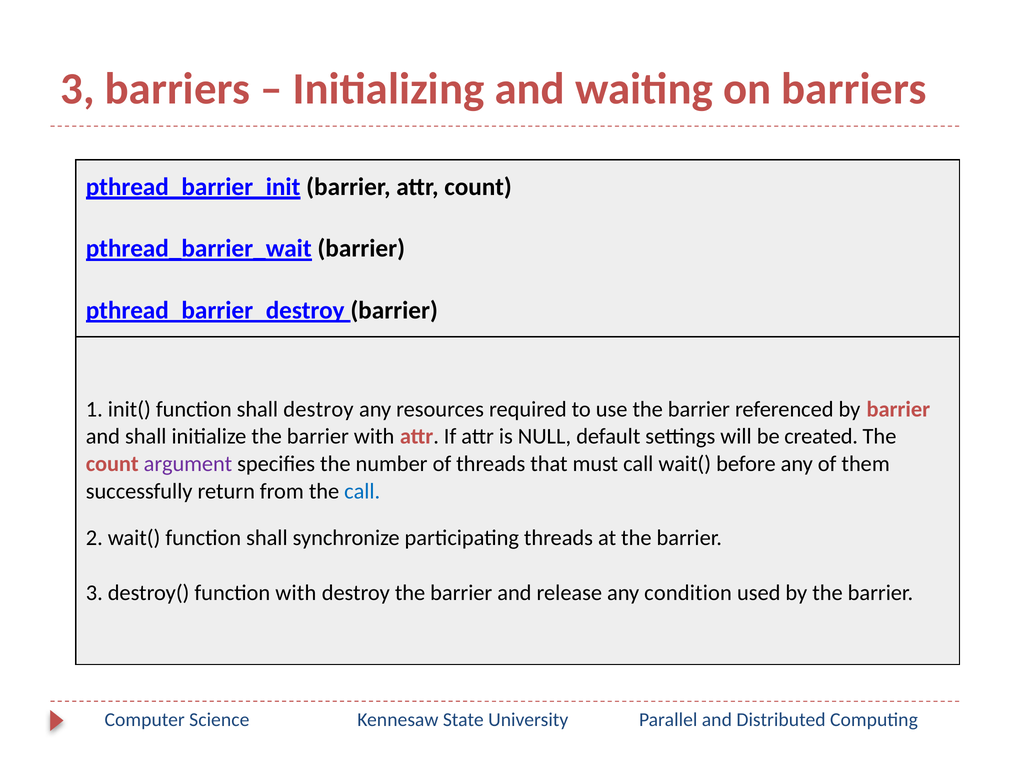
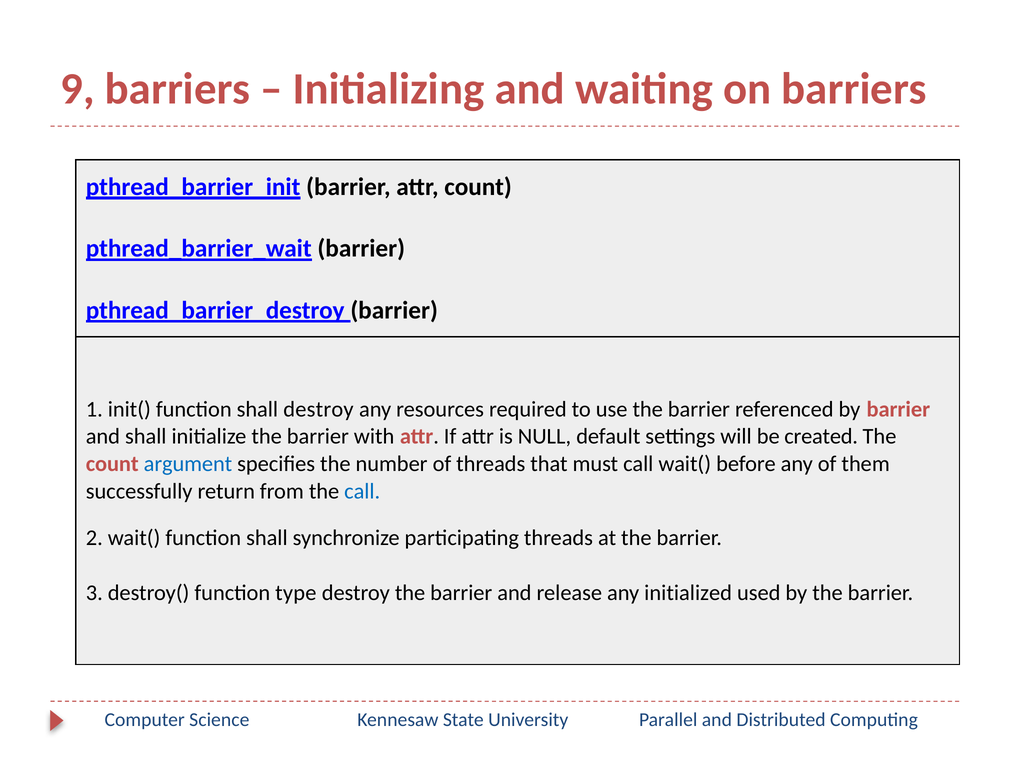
3: 3 -> 9 (78, 89)
argument colour: purple -> blue (188, 464)
function with: with -> type (296, 593)
condition: condition -> initialized (688, 593)
